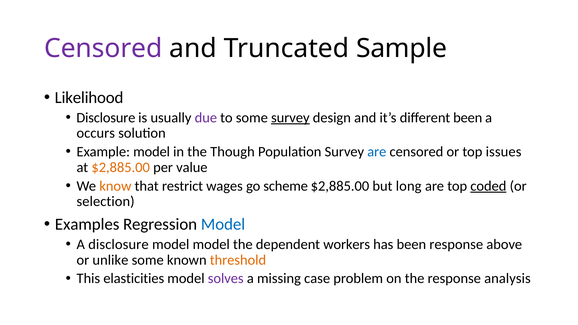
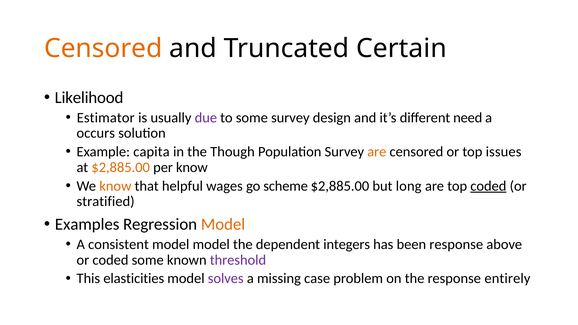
Censored colour: purple -> orange (103, 49)
Sample: Sample -> Certain (401, 49)
Disclosure: Disclosure -> Estimator (106, 118)
survey underline: present -> none (290, 118)
different been: been -> need (468, 118)
Example model: model -> capita (151, 152)
are colour: blue -> orange (377, 152)
per value: value -> know (192, 167)
restrict: restrict -> helpful (182, 186)
selection: selection -> stratified (106, 202)
Model colour: blue -> orange (223, 224)
A disclosure: disclosure -> consistent (118, 244)
workers: workers -> integers (347, 244)
or unlike: unlike -> coded (110, 260)
threshold colour: orange -> purple (238, 260)
analysis: analysis -> entirely (507, 279)
